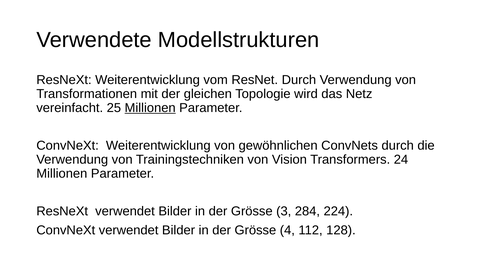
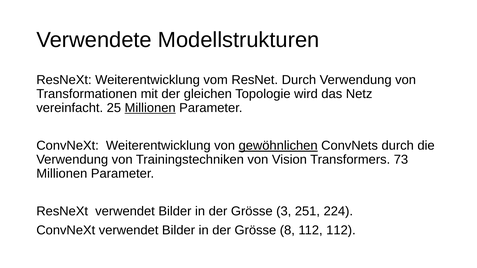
gewöhnlichen underline: none -> present (278, 146)
24: 24 -> 73 (401, 160)
284: 284 -> 251 (307, 212)
4: 4 -> 8 (287, 230)
112 128: 128 -> 112 (341, 230)
